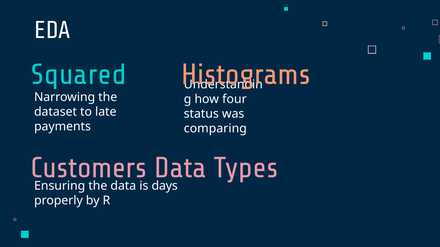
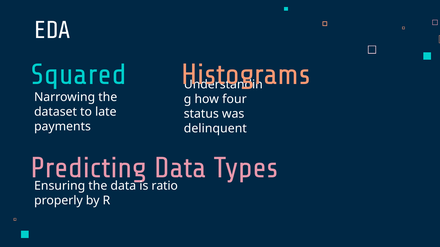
comparing: comparing -> delinquent (215, 129)
Customers: Customers -> Predicting (89, 168)
days: days -> ratio (165, 186)
